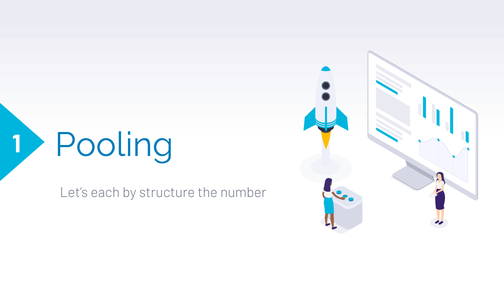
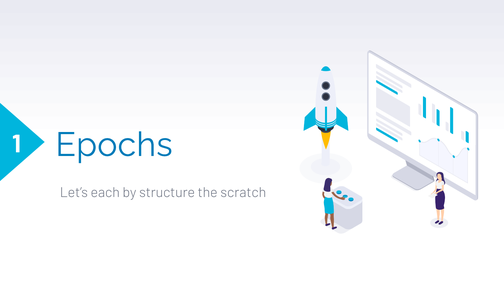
Pooling: Pooling -> Epochs (114, 145)
number: number -> scratch (243, 192)
